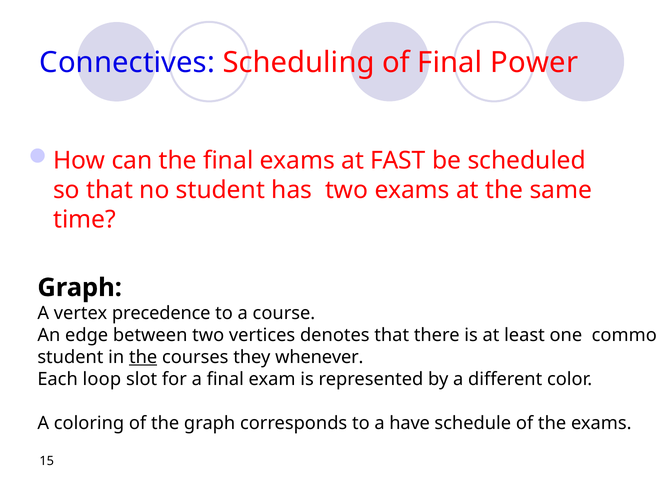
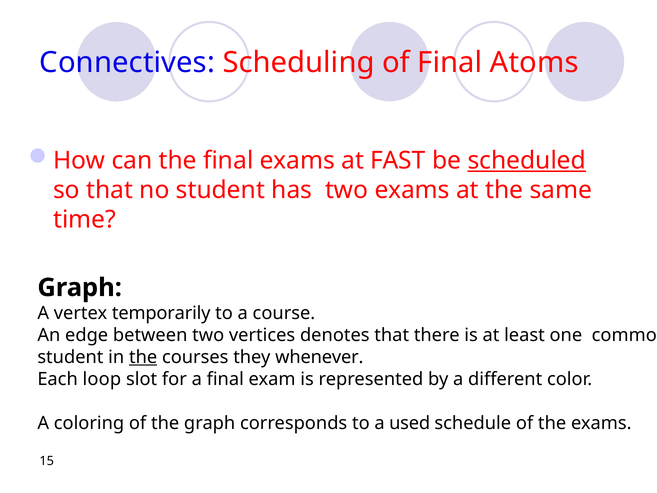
Power: Power -> Atoms (534, 63)
scheduled underline: none -> present (527, 160)
precedence: precedence -> temporarily (161, 313)
have: have -> used (410, 423)
